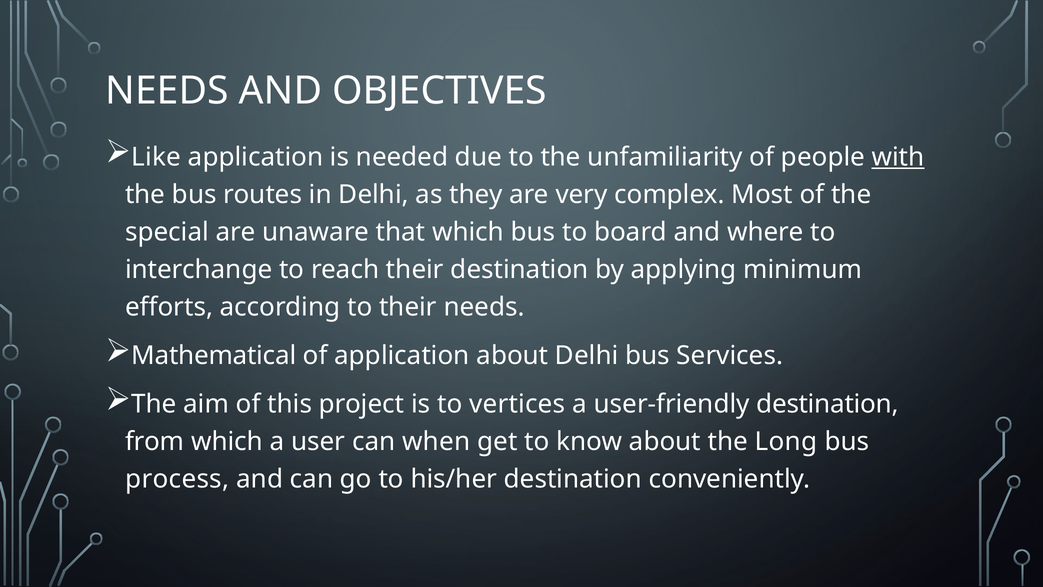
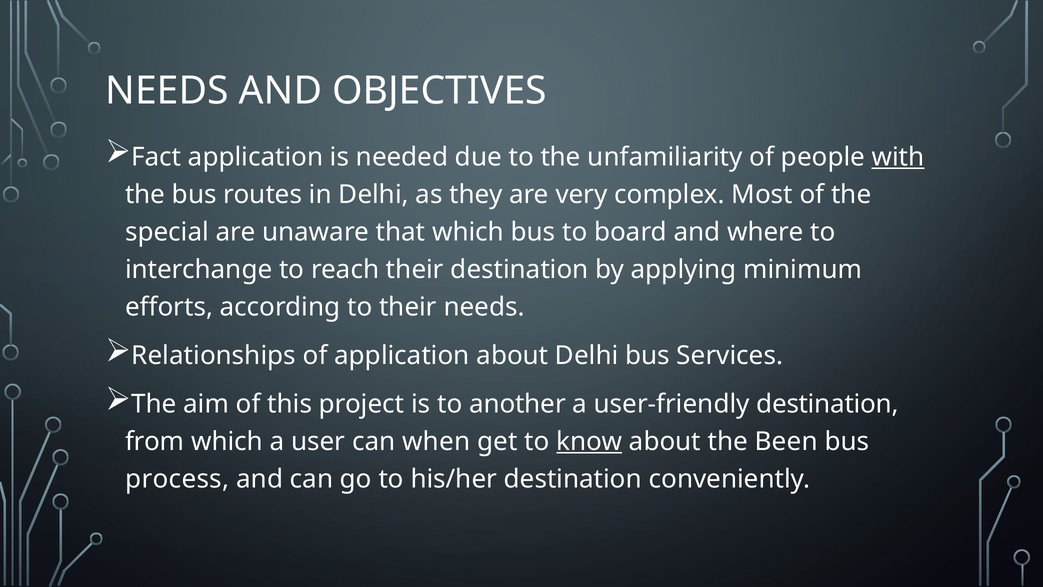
Like: Like -> Fact (156, 157)
Mathematical: Mathematical -> Relationships (214, 355)
vertices: vertices -> another (517, 404)
know underline: none -> present (589, 441)
Long: Long -> Been (786, 441)
